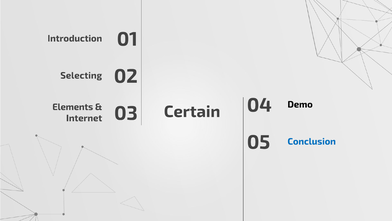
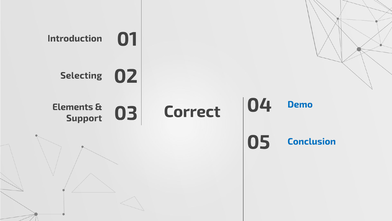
Certain: Certain -> Correct (192, 111)
Internet: Internet -> Support (84, 118)
Demo colour: black -> blue (300, 104)
